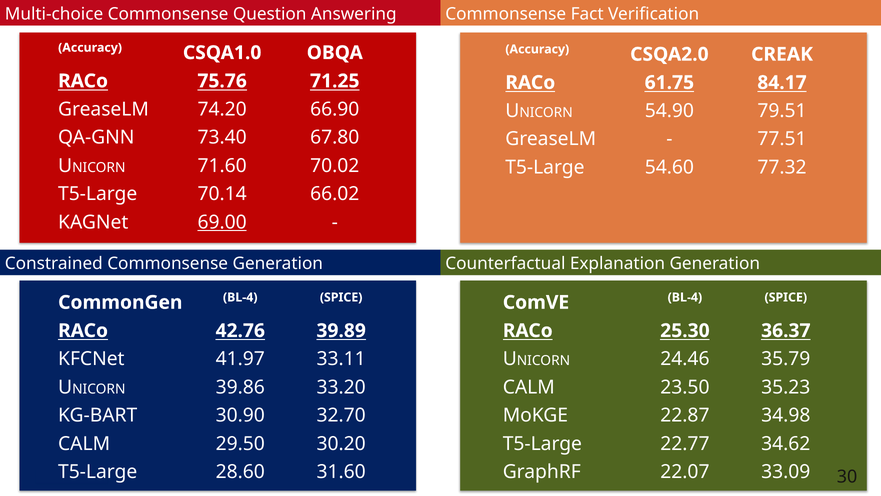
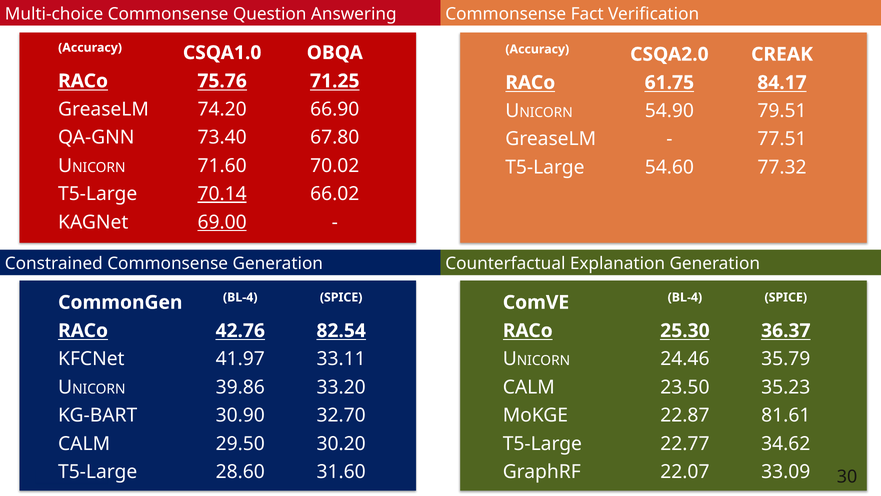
70.14 underline: none -> present (222, 194)
39.89: 39.89 -> 82.54 (341, 330)
34.98: 34.98 -> 81.61 (786, 415)
